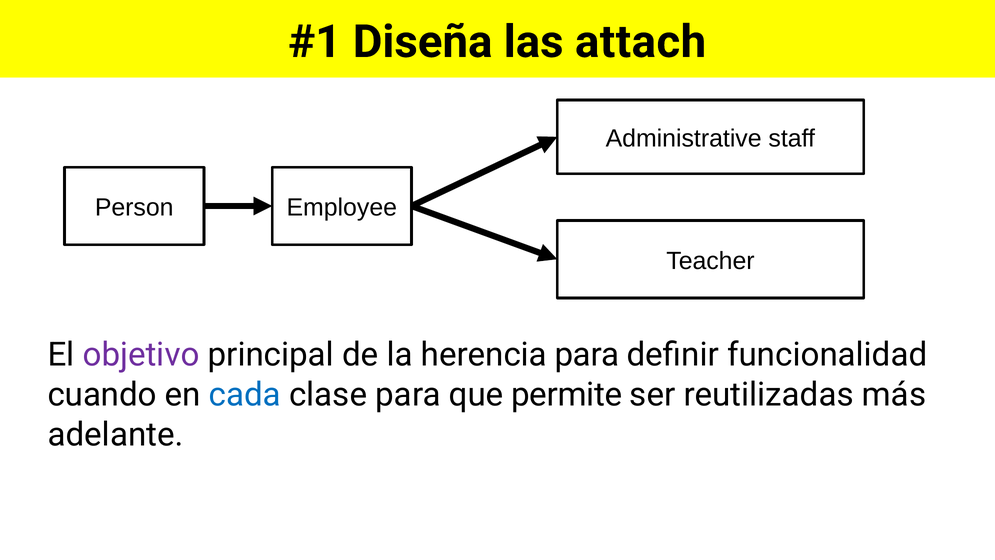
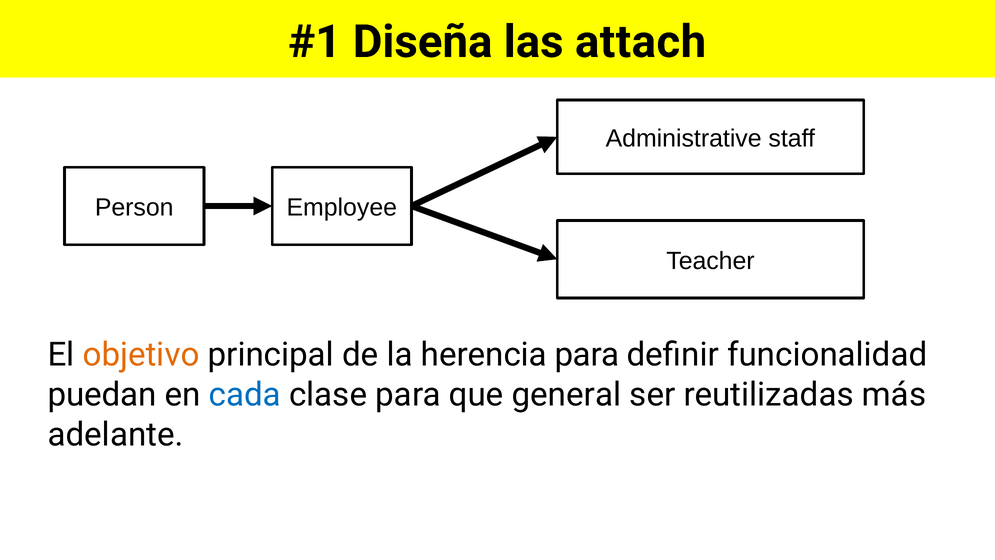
objetivo colour: purple -> orange (141, 355)
cuando: cuando -> puedan (102, 395)
permite: permite -> general (566, 395)
